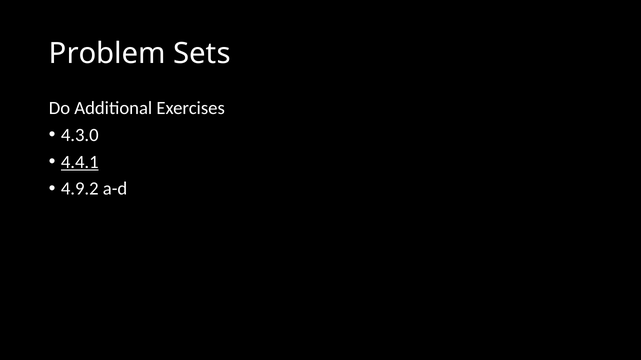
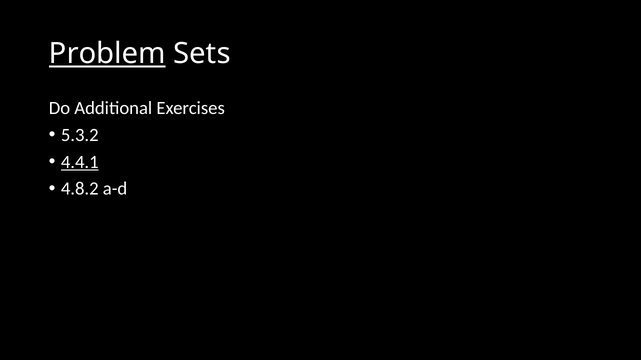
Problem underline: none -> present (107, 54)
4.3.0: 4.3.0 -> 5.3.2 (80, 135)
4.9.2: 4.9.2 -> 4.8.2 (80, 189)
